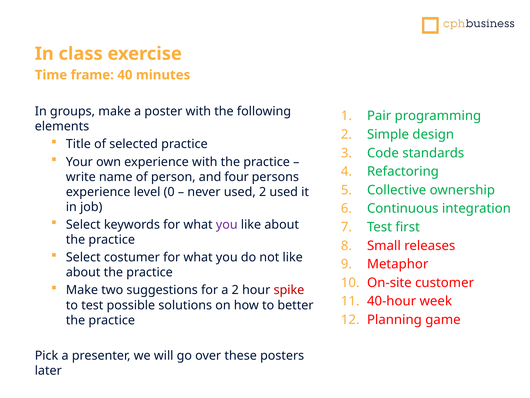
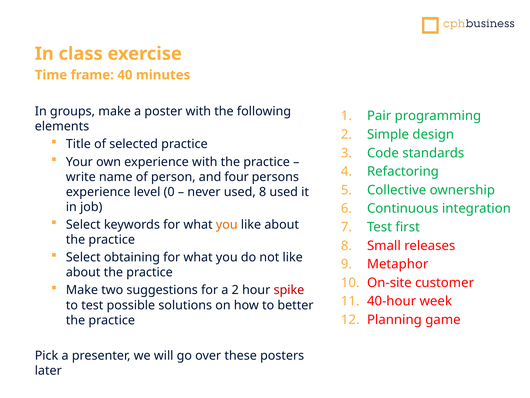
used 2: 2 -> 8 (263, 192)
you colour: purple -> orange (227, 224)
costumer: costumer -> obtaining (132, 257)
